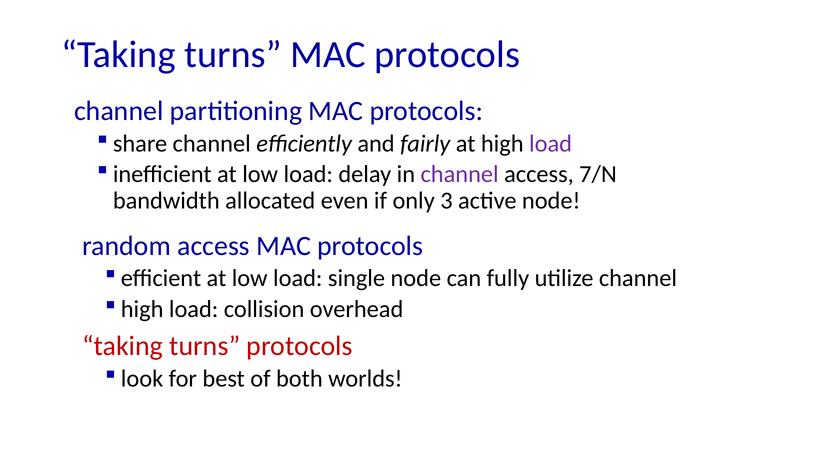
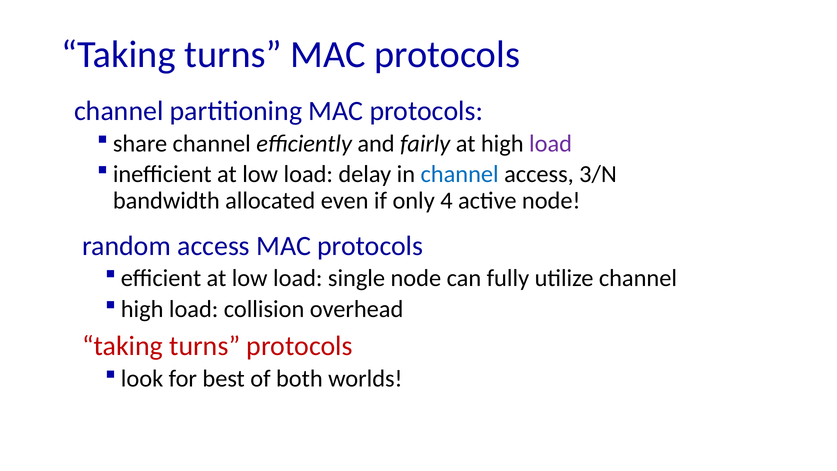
channel colour: purple -> blue (460, 174)
7/N: 7/N -> 3/N (598, 174)
3: 3 -> 4 (446, 201)
